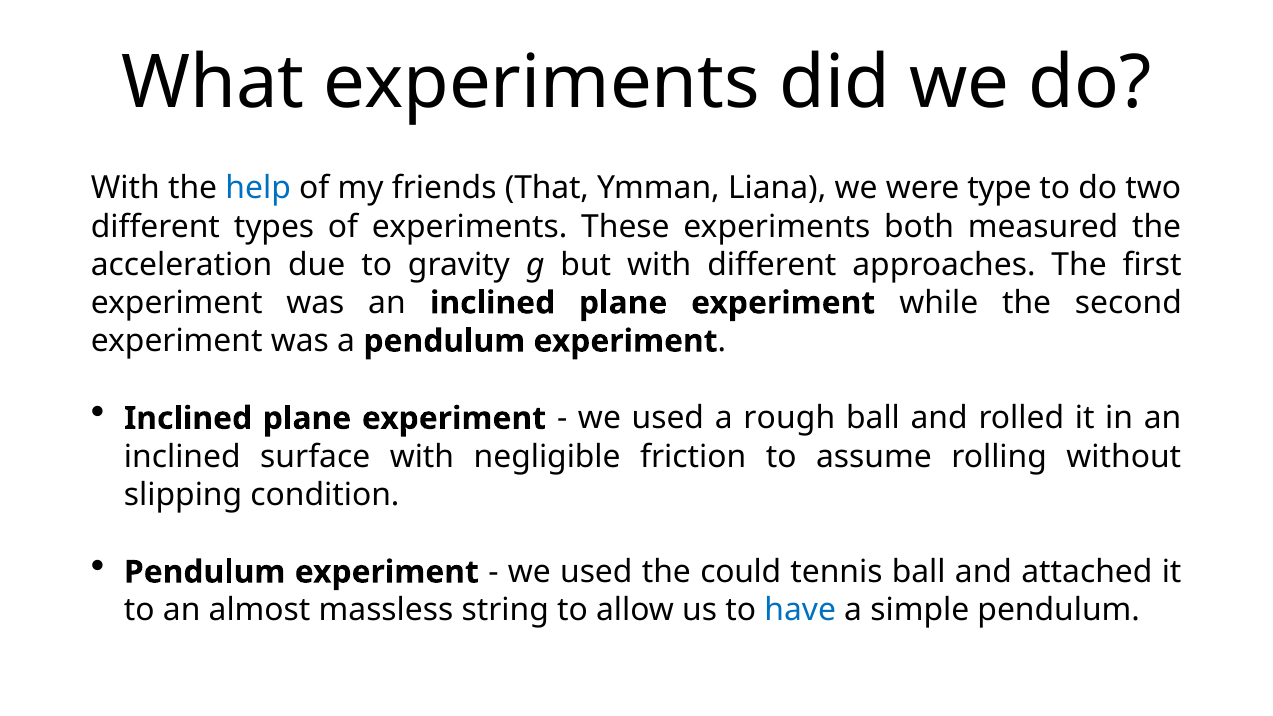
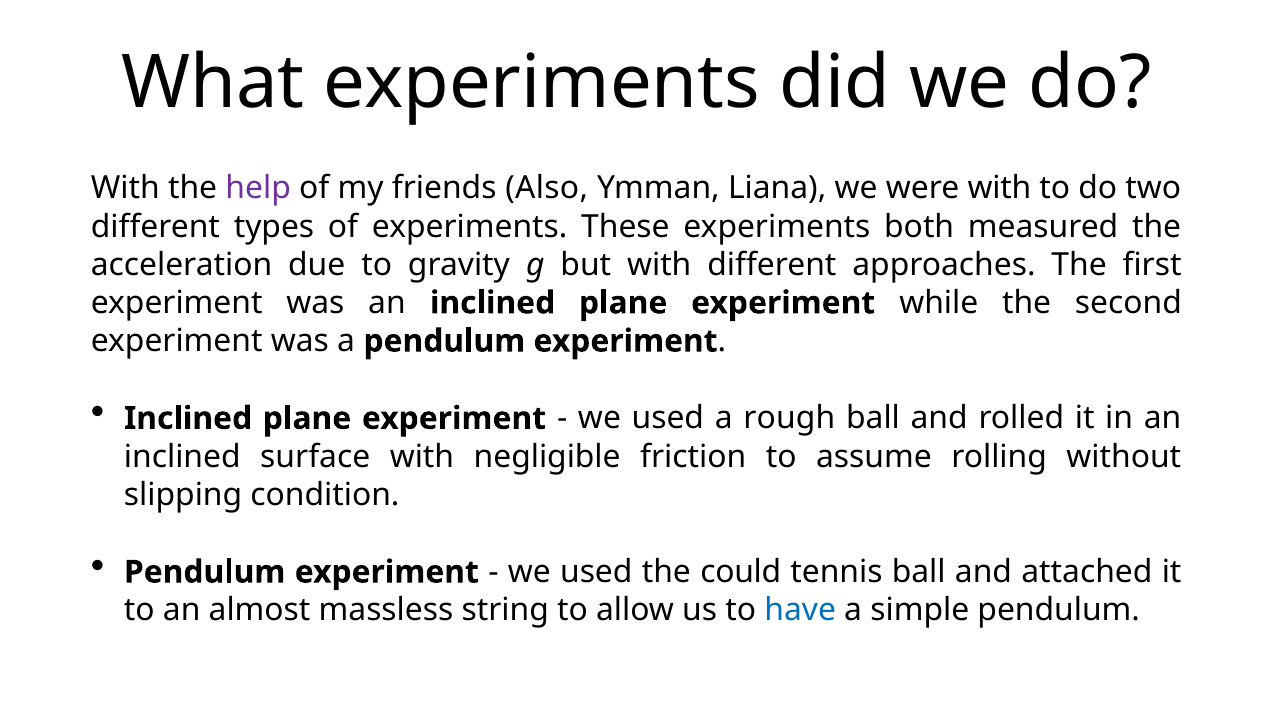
help colour: blue -> purple (258, 188)
That: That -> Also (547, 188)
were type: type -> with (999, 188)
